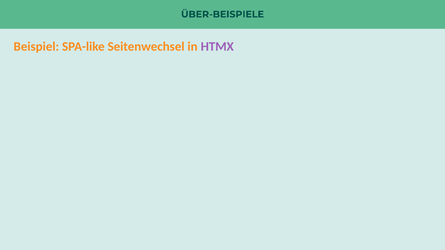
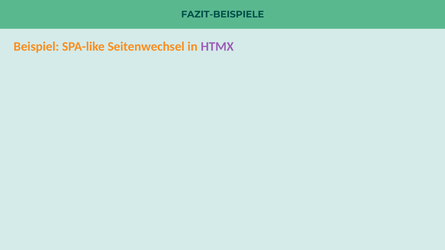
ÜBER-BEISPIELE: ÜBER-BEISPIELE -> FAZIT-BEISPIELE (223, 14)
